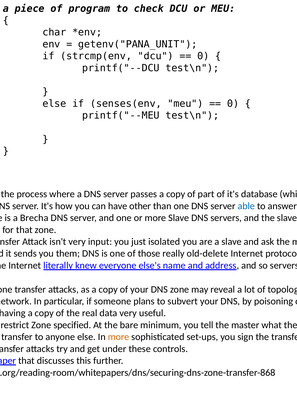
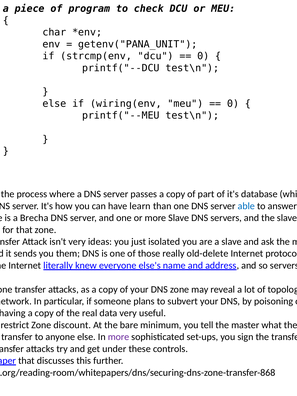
senses(env: senses(env -> wiring(env (126, 104)
have other: other -> learn (140, 206)
input: input -> ideas (100, 242)
specified: specified -> discount (72, 325)
more colour: orange -> purple (119, 337)
